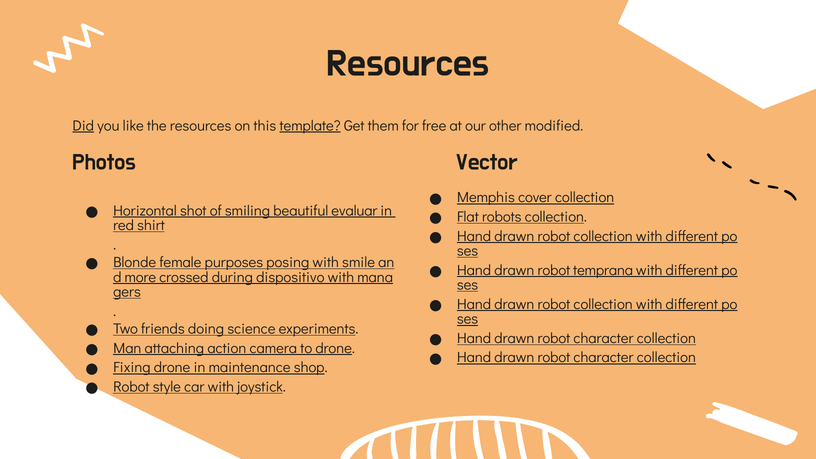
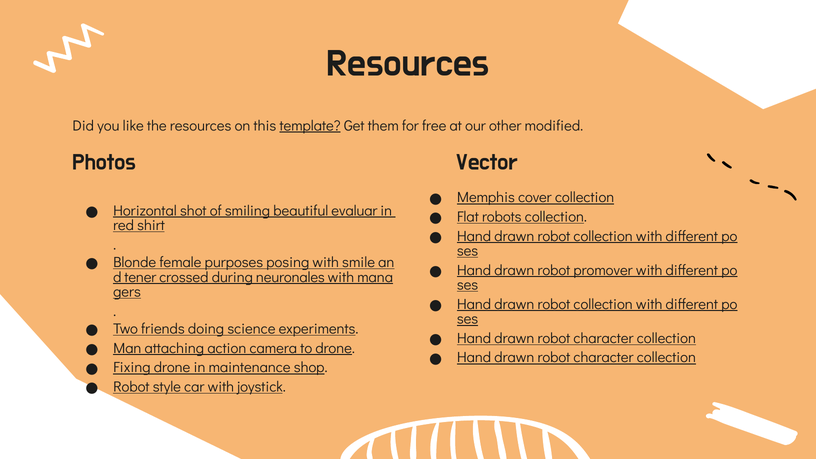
Did underline: present -> none (83, 126)
temprana: temprana -> promover (603, 270)
more: more -> tener (140, 277)
dispositivo: dispositivo -> neuronales (290, 277)
